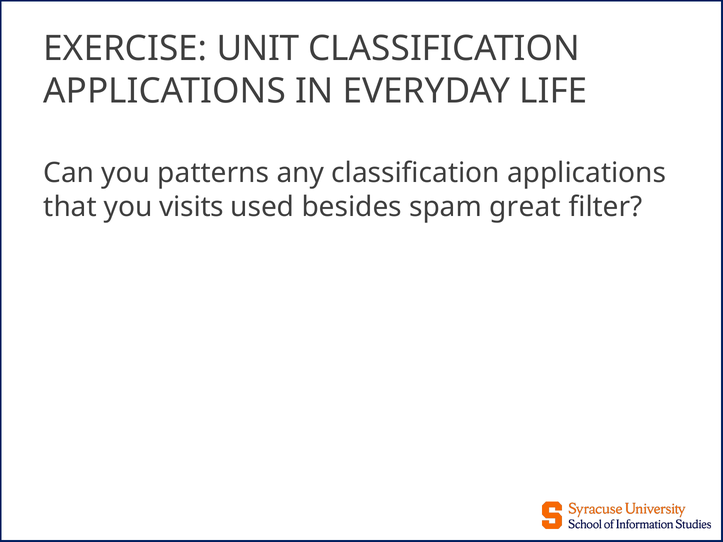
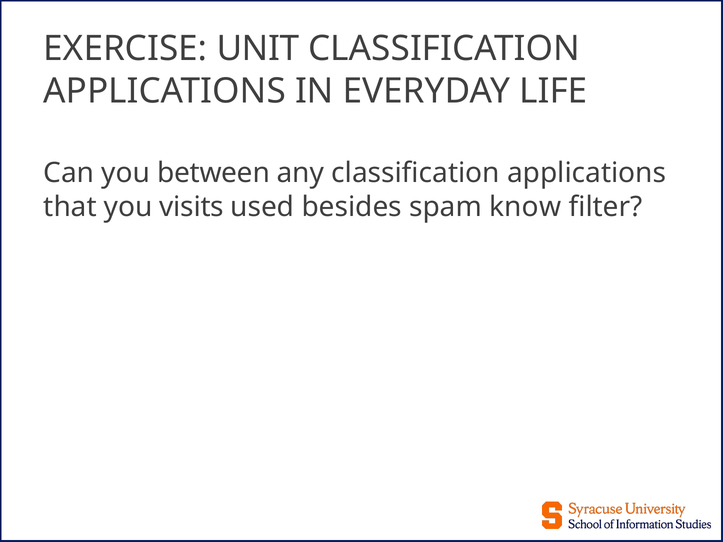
patterns: patterns -> between (214, 173)
great: great -> know (525, 207)
